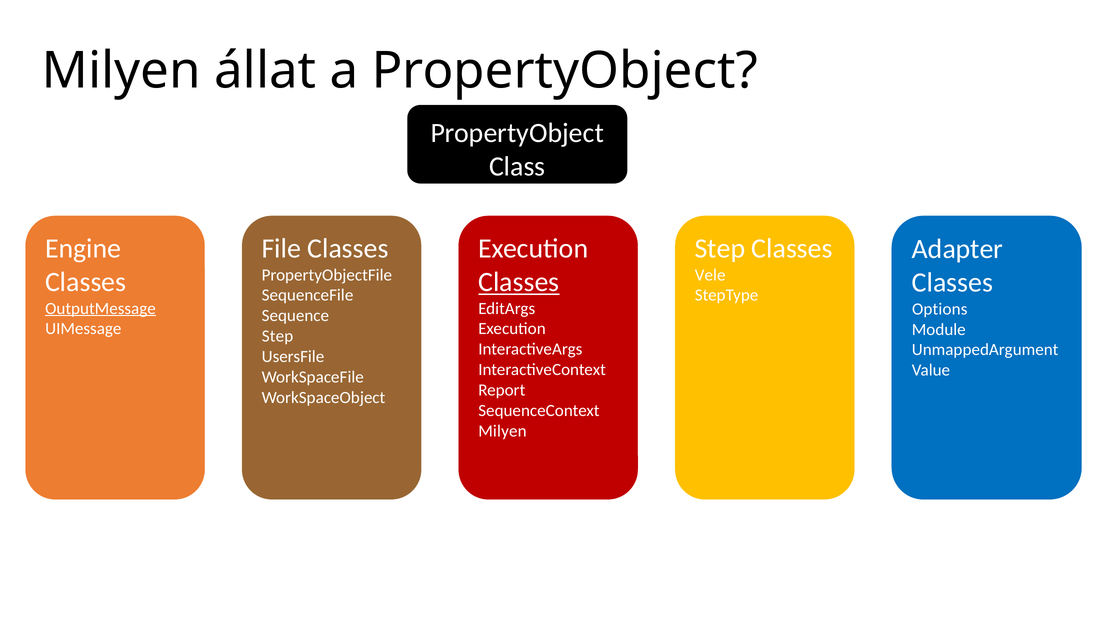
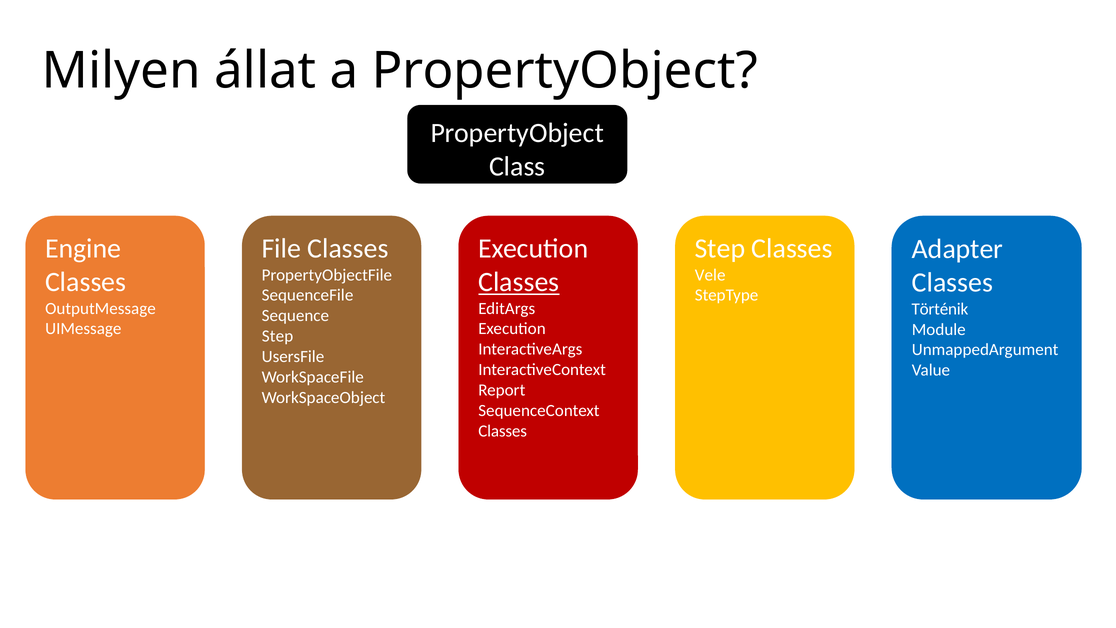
OutputMessage underline: present -> none (100, 308)
Options: Options -> Történik (940, 309)
Milyen: Milyen -> Classes (503, 431)
